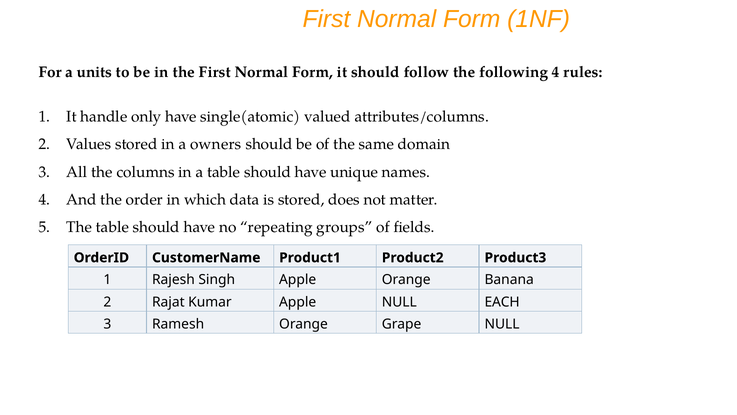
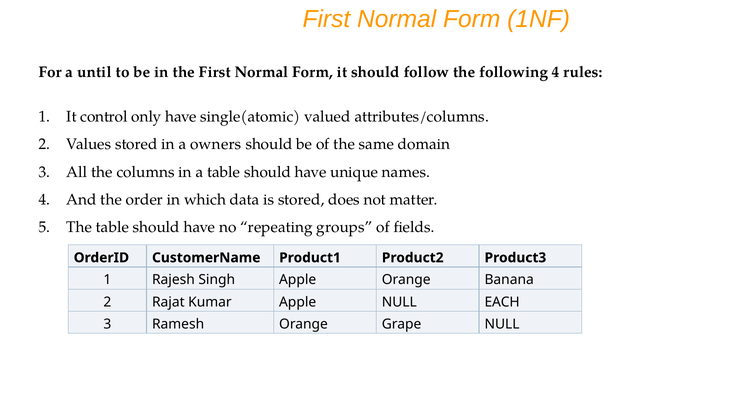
units: units -> until (94, 72)
handle: handle -> control (104, 117)
